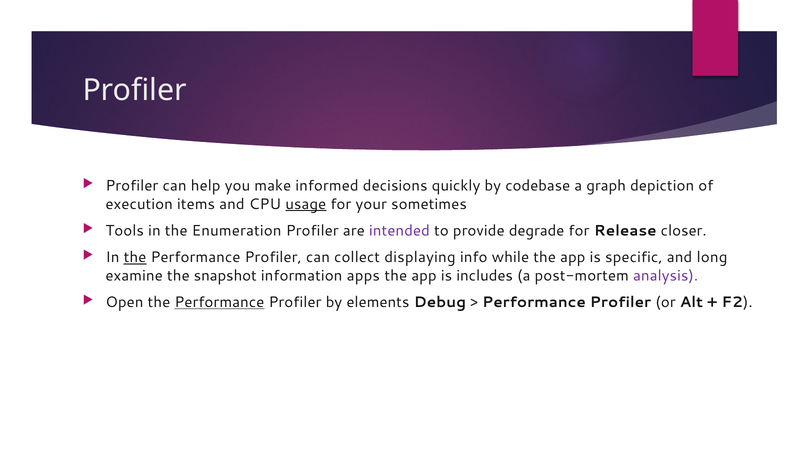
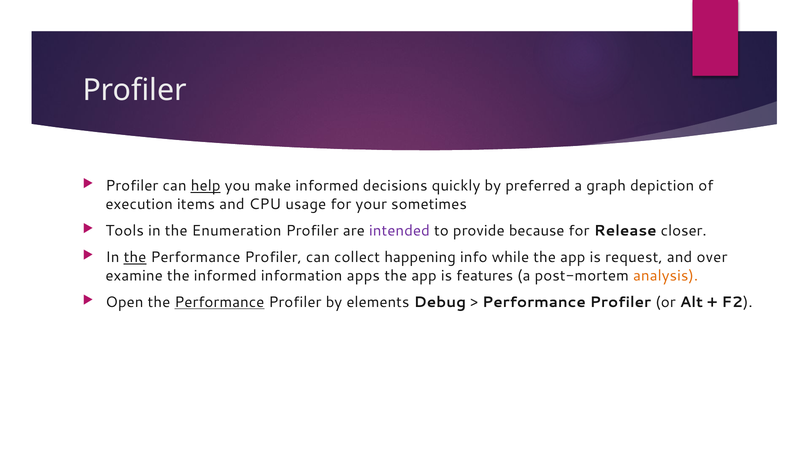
help underline: none -> present (206, 186)
codebase: codebase -> preferred (538, 186)
usage underline: present -> none (306, 204)
degrade: degrade -> because (537, 231)
displaying: displaying -> happening (420, 257)
specific: specific -> request (634, 257)
long: long -> over (712, 257)
the snapshot: snapshot -> informed (225, 276)
includes: includes -> features (485, 276)
analysis colour: purple -> orange (666, 276)
